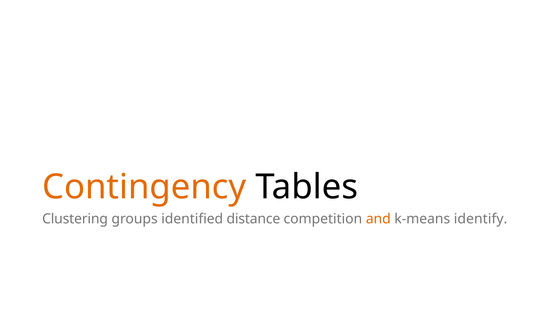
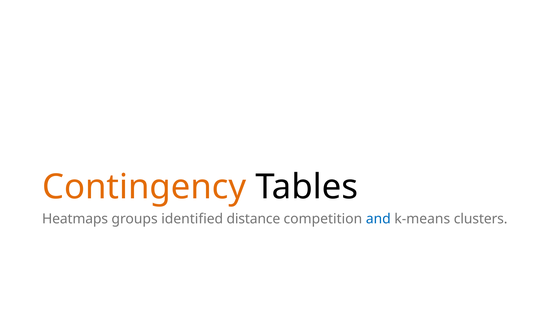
Clustering: Clustering -> Heatmaps (75, 219)
and colour: orange -> blue (378, 219)
identify: identify -> clusters (481, 219)
